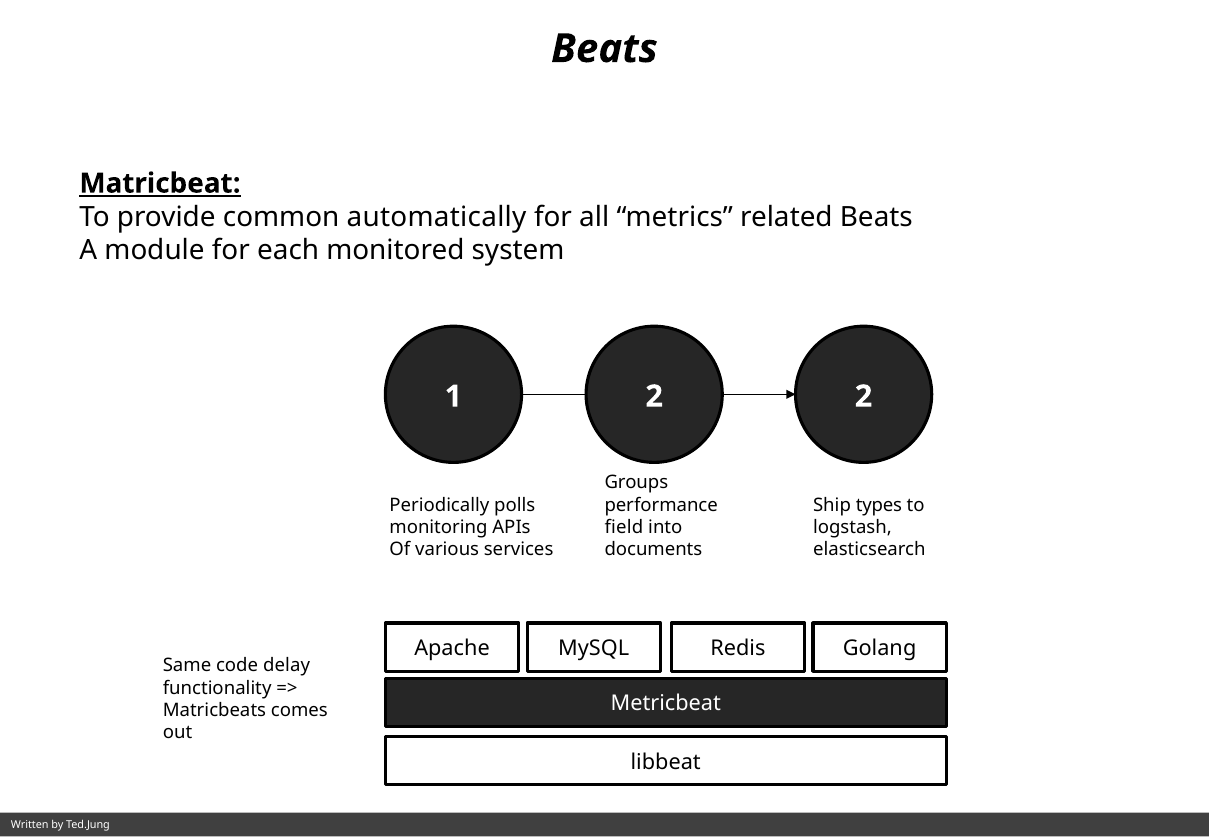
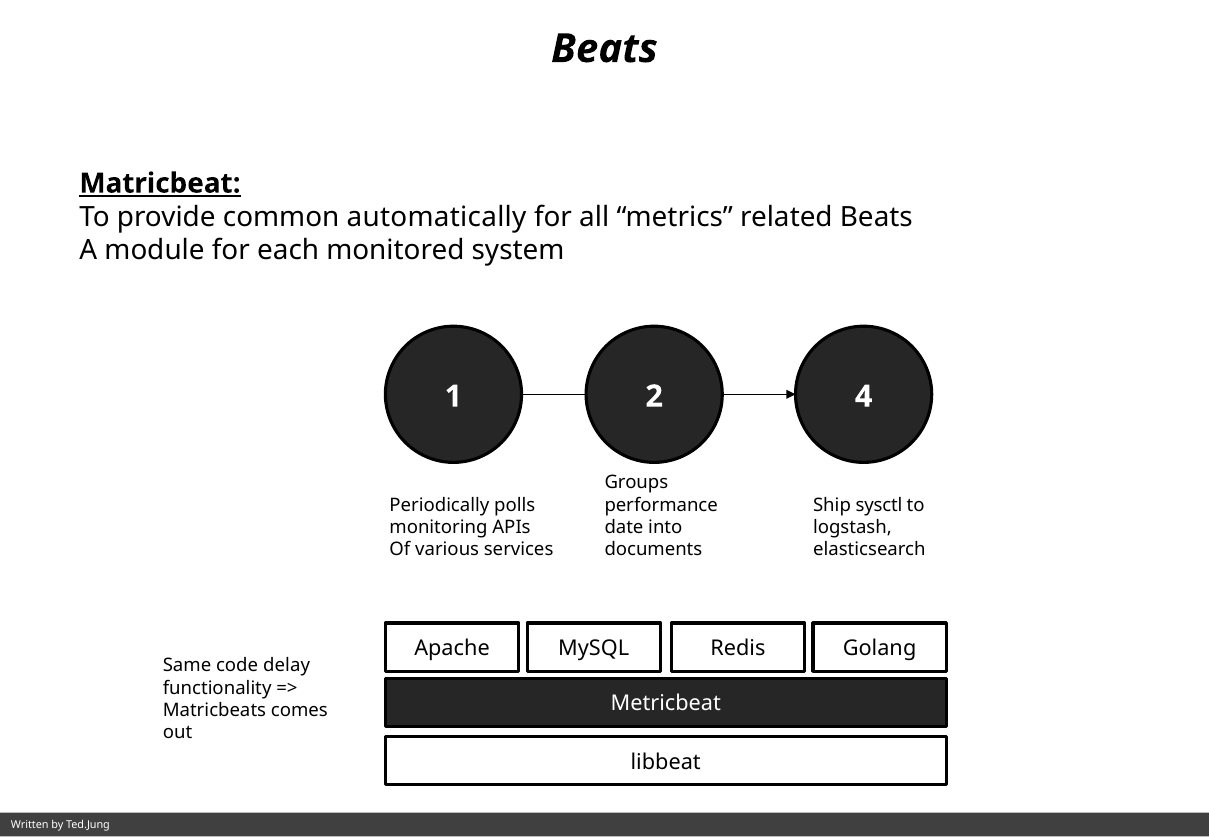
2 2: 2 -> 4 (864, 396)
types: types -> sysctl (879, 505)
field: field -> date (624, 527)
